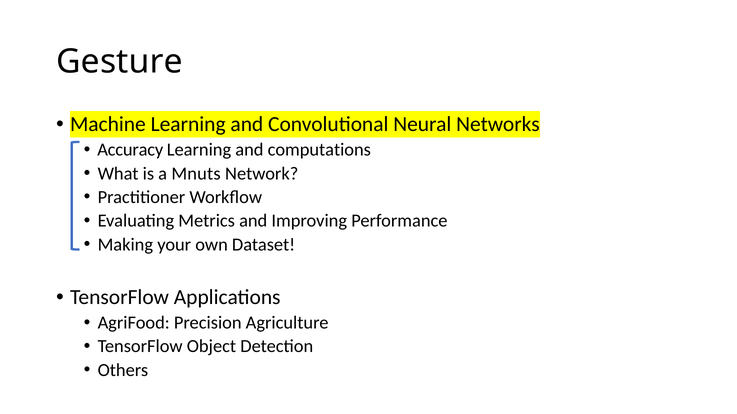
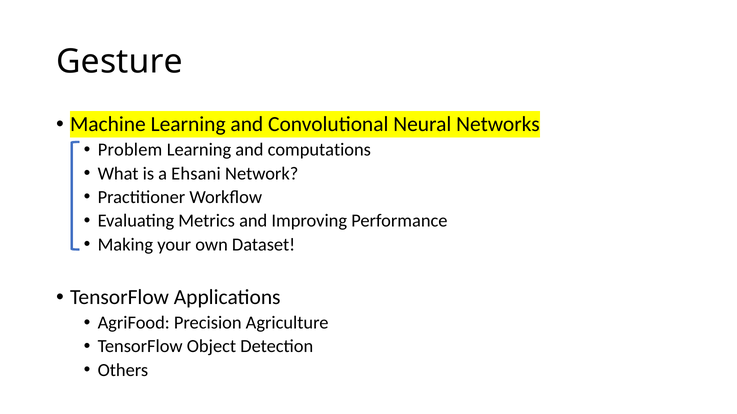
Accuracy: Accuracy -> Problem (130, 150)
Mnuts: Mnuts -> Ehsani (196, 174)
